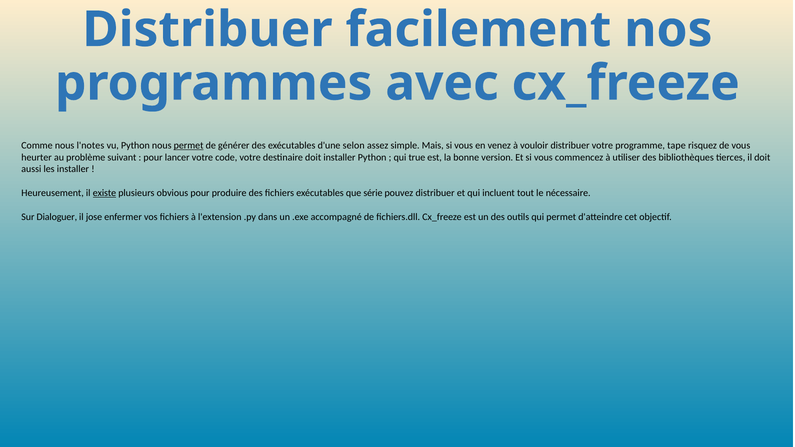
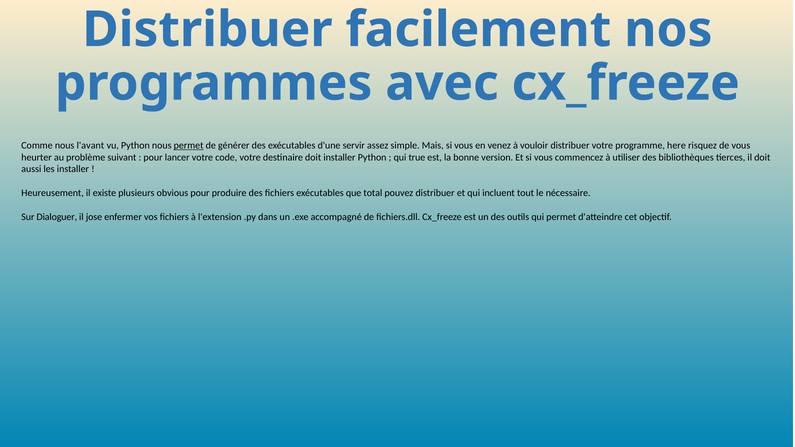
l'notes: l'notes -> l'avant (90, 145)
selon: selon -> servir (354, 145)
tape: tape -> here (676, 145)
existe underline: present -> none (104, 193)
série: série -> total (373, 193)
